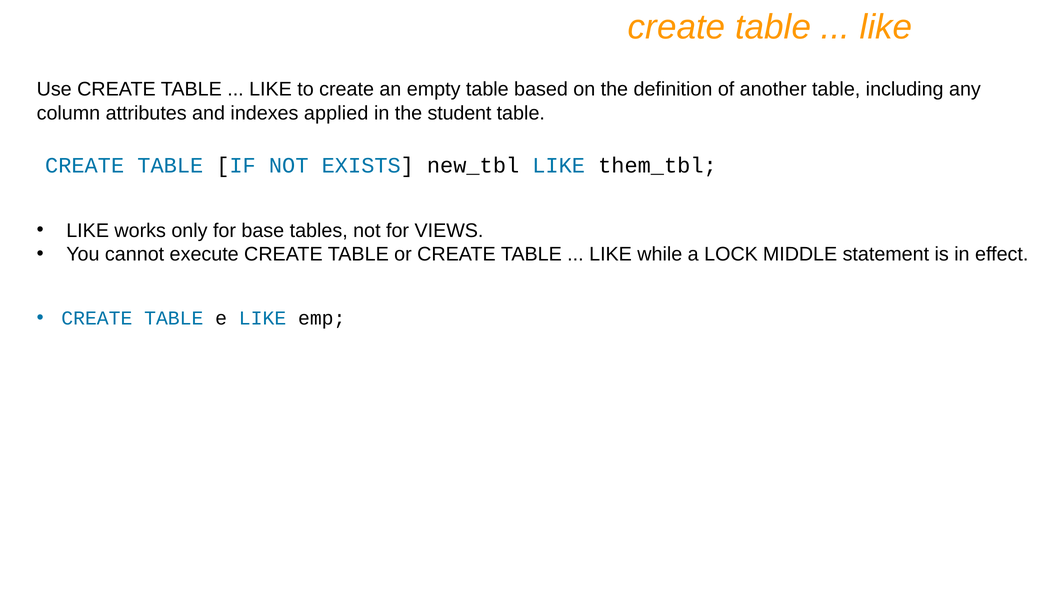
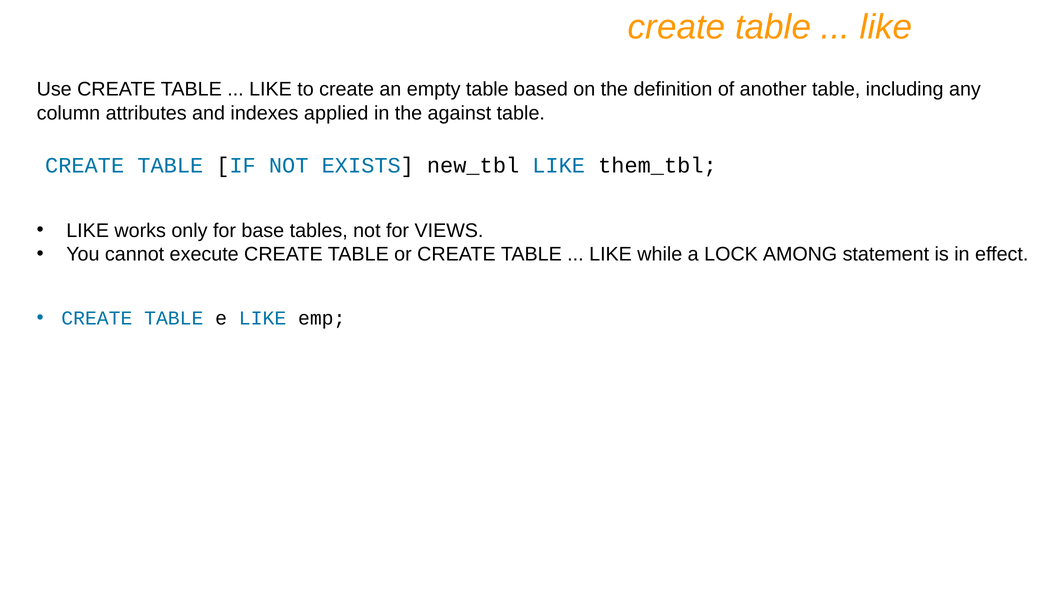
student: student -> against (459, 113)
MIDDLE: MIDDLE -> AMONG (800, 254)
